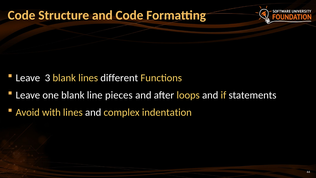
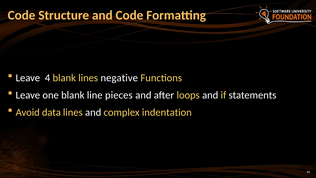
3: 3 -> 4 (48, 78)
different: different -> negative (119, 78)
with: with -> data (51, 112)
